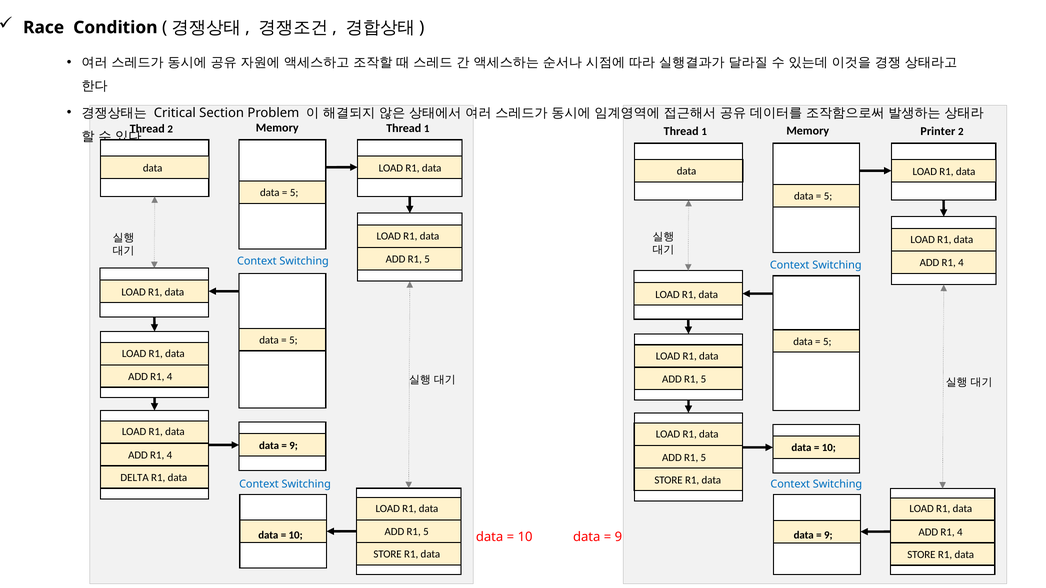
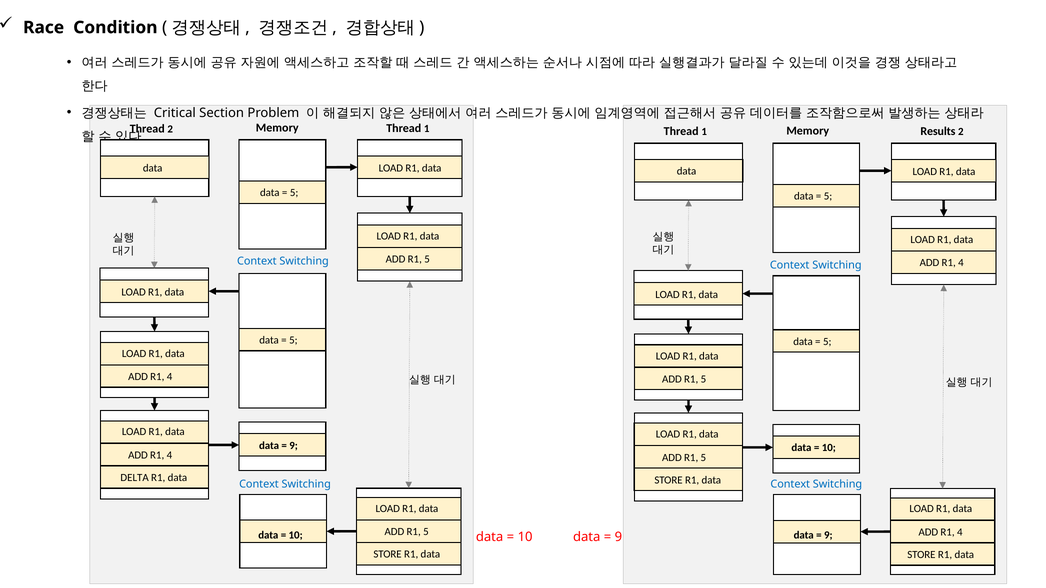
Printer: Printer -> Results (938, 132)
